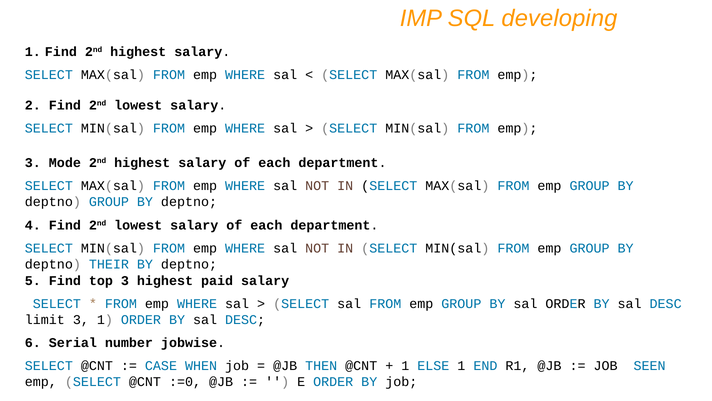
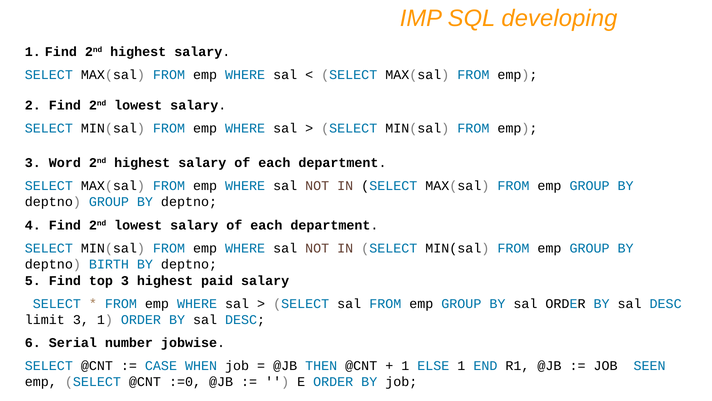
Mode: Mode -> Word (65, 163)
THEIR: THEIR -> BIRTH (109, 264)
